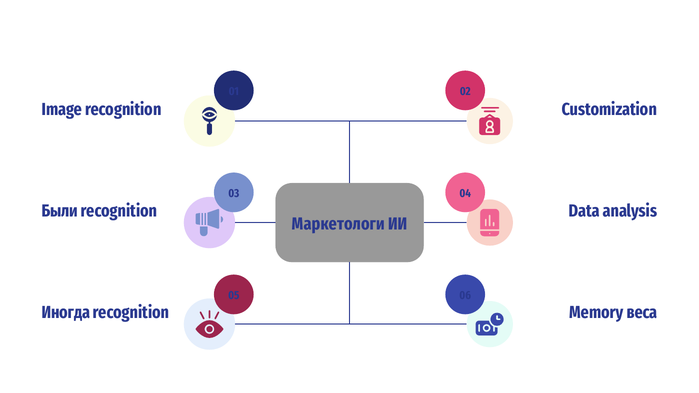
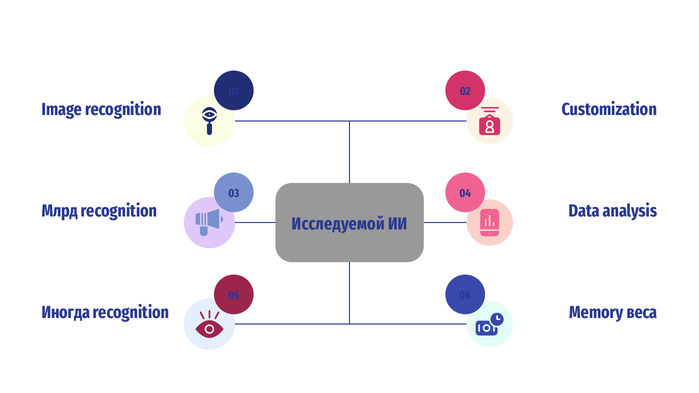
Были: Были -> Млрд (60, 211)
Маркетологи: Маркетологи -> Исследуемой (338, 224)
